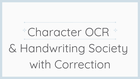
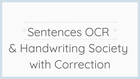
Character: Character -> Sentences (55, 32)
